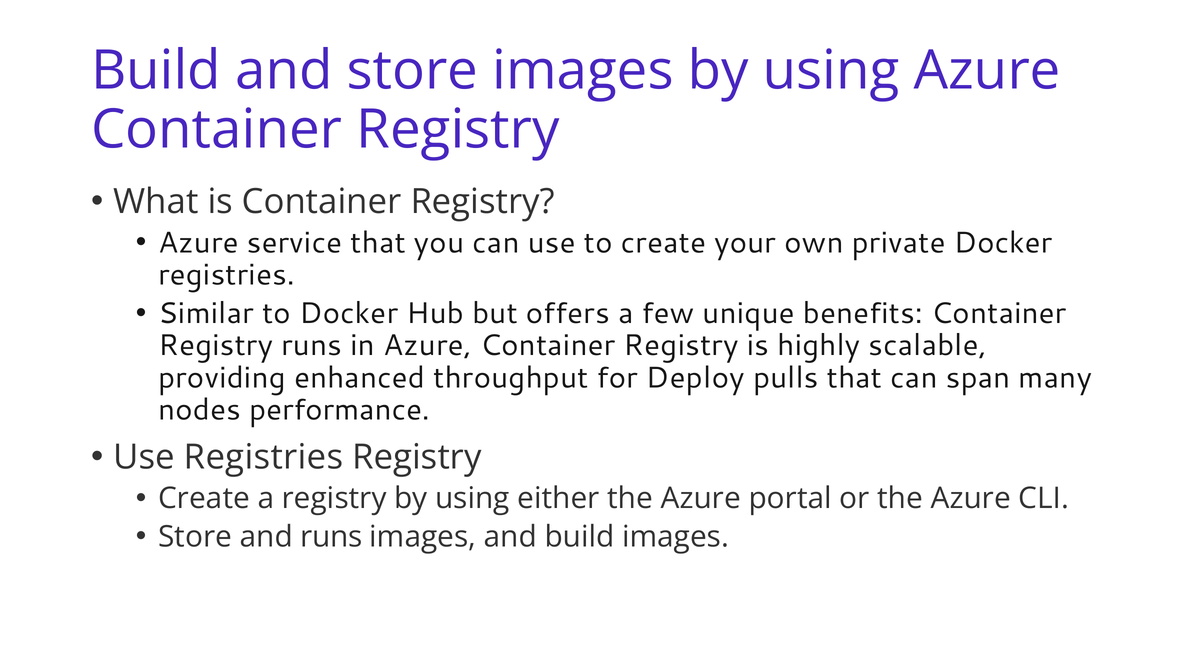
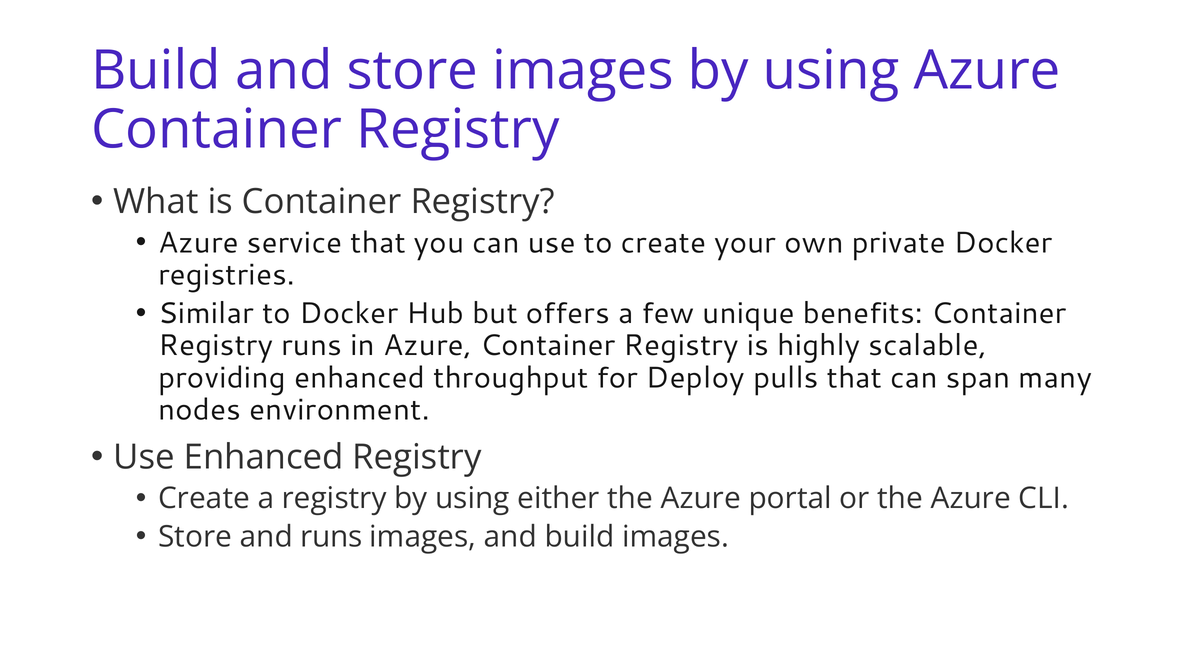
performance: performance -> environment (340, 410)
Use Registries: Registries -> Enhanced (264, 458)
